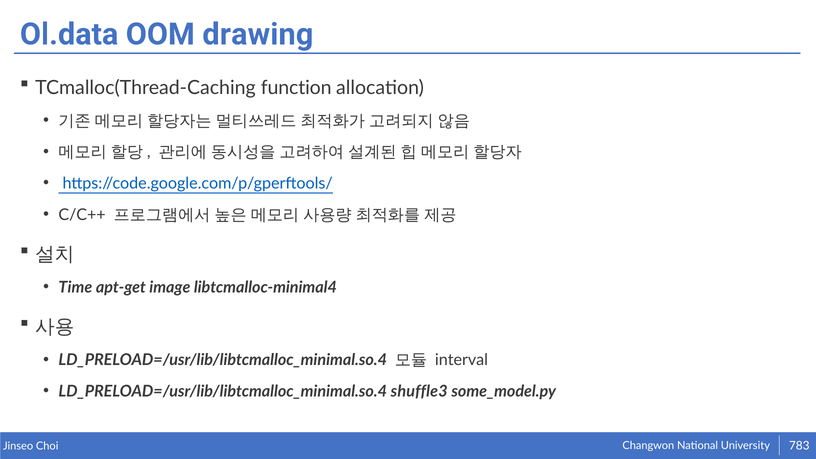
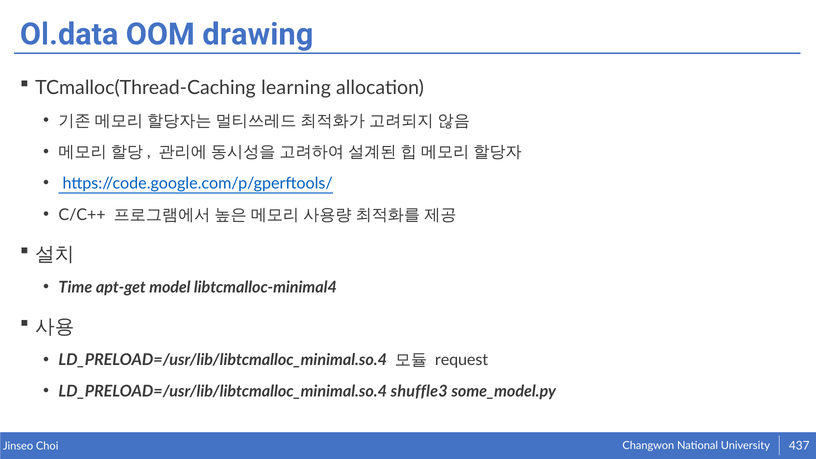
function: function -> learning (296, 88)
image: image -> model (170, 287)
interval: interval -> request (462, 360)
783: 783 -> 437 (799, 446)
